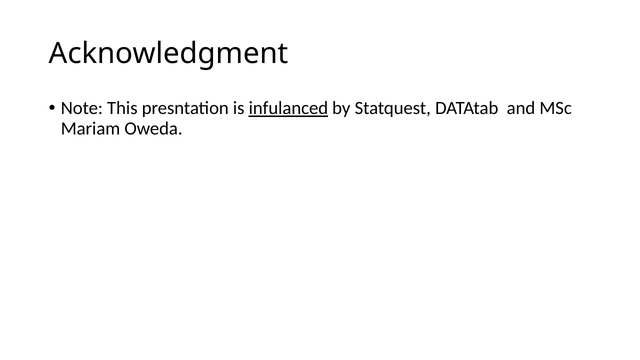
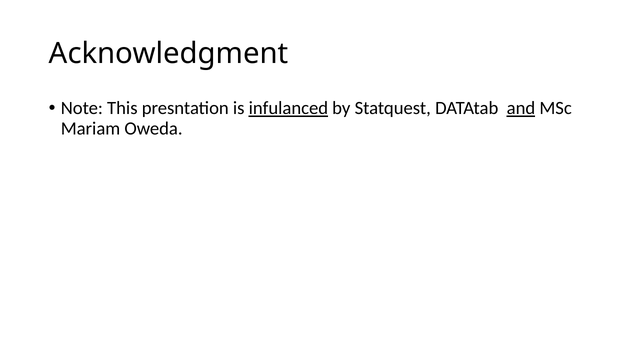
and underline: none -> present (521, 108)
